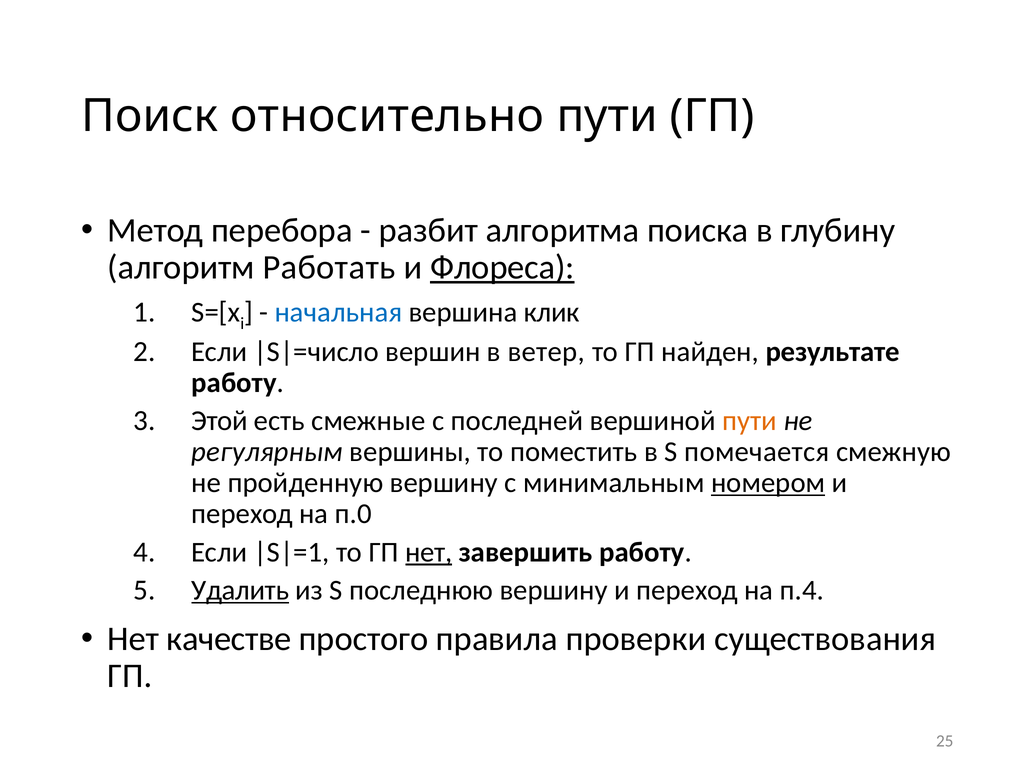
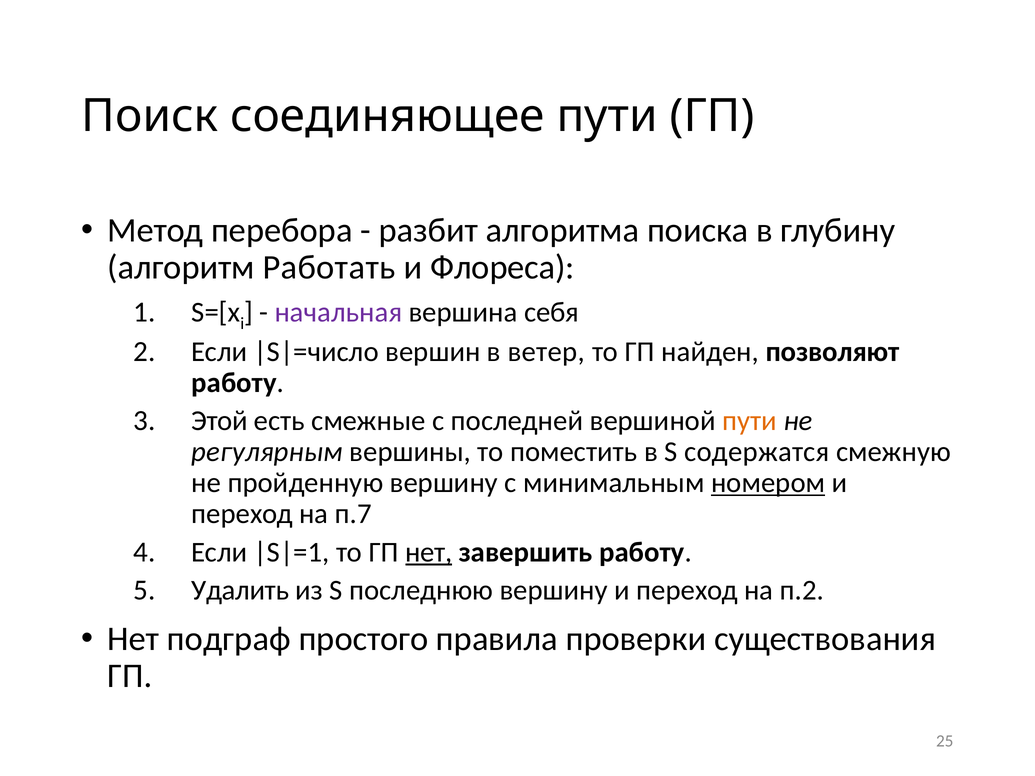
относительно: относительно -> соединяющее (387, 116)
Флореса underline: present -> none (502, 267)
начальная colour: blue -> purple (338, 312)
клик: клик -> себя (552, 312)
результате: результате -> позволяют (833, 352)
помечается: помечается -> содержатся (757, 452)
п.0: п.0 -> п.7 (353, 514)
Удалить underline: present -> none (240, 591)
п.4: п.4 -> п.2 (802, 591)
качестве: качестве -> подграф (229, 639)
